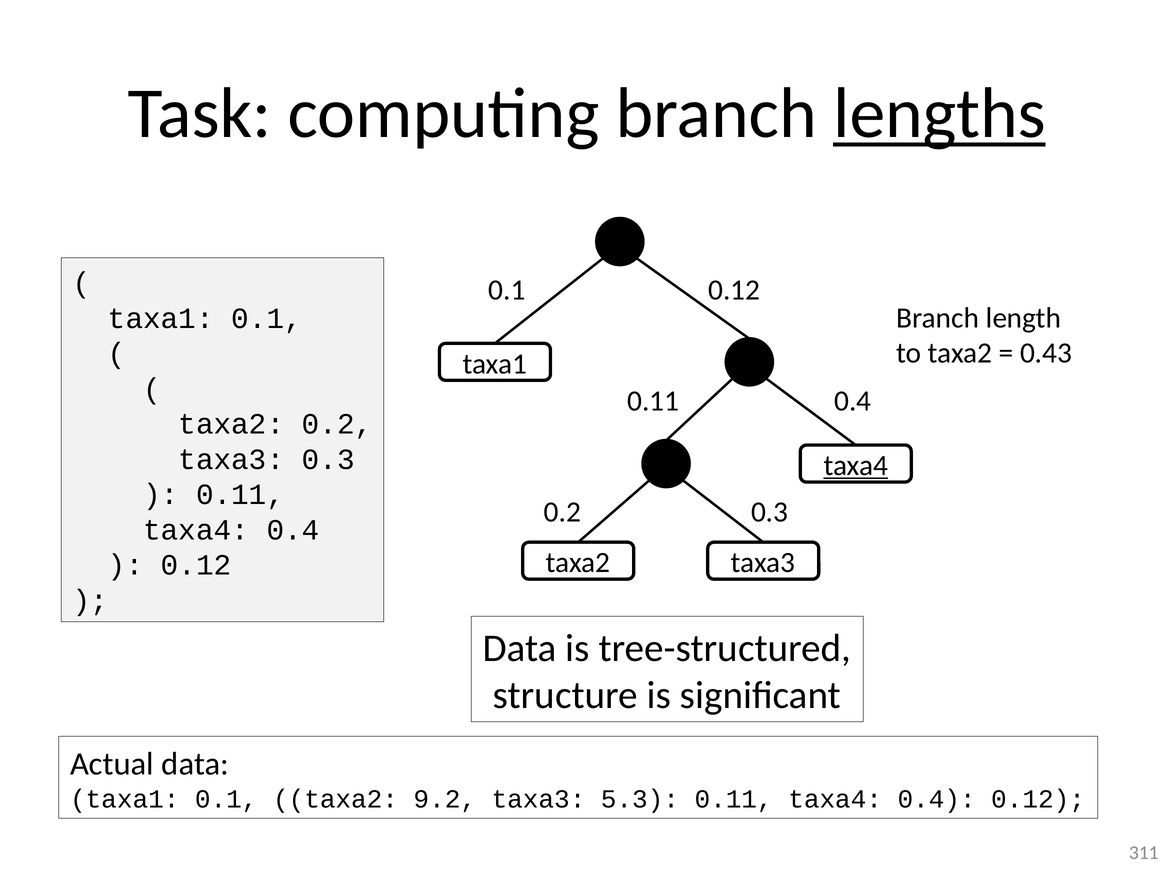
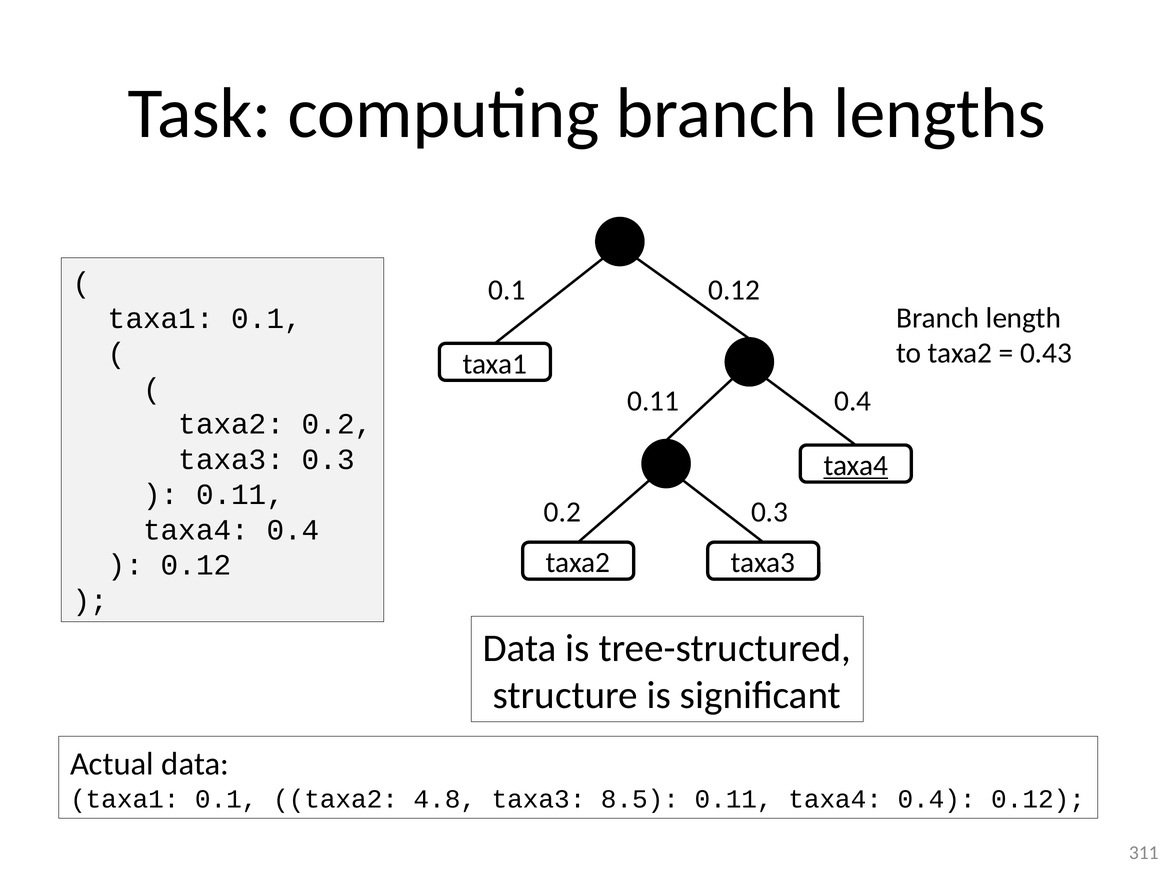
lengths underline: present -> none (939, 114)
9.2: 9.2 -> 4.8 (445, 799)
5.3: 5.3 -> 8.5 (640, 799)
